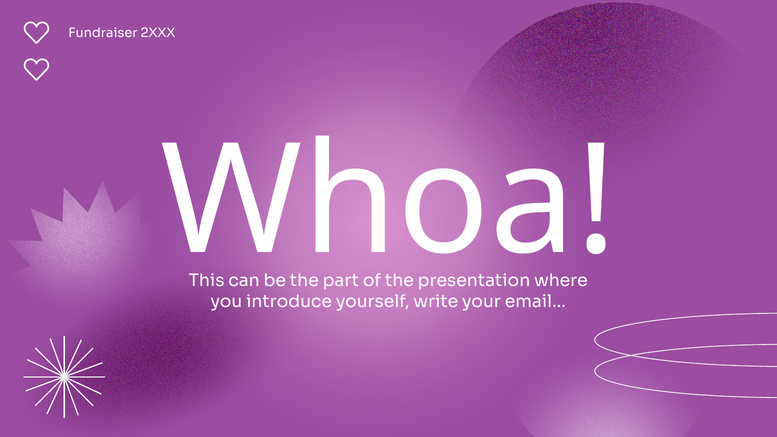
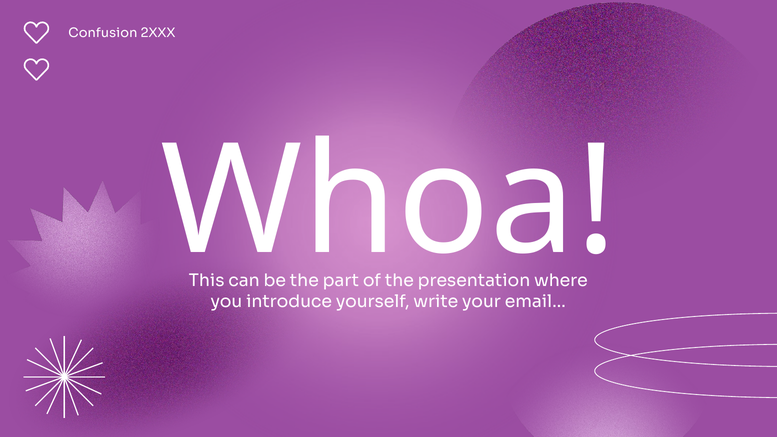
Fundraiser: Fundraiser -> Confusion (103, 33)
